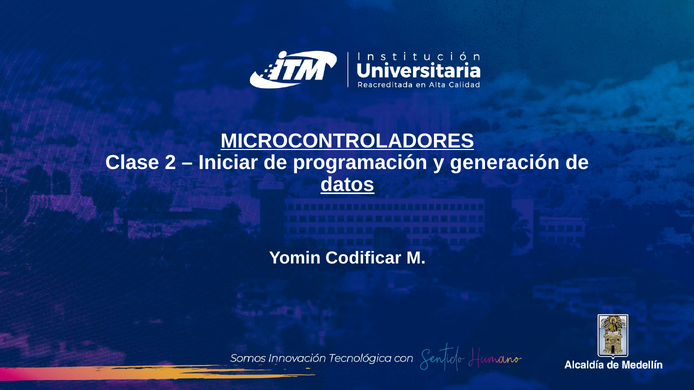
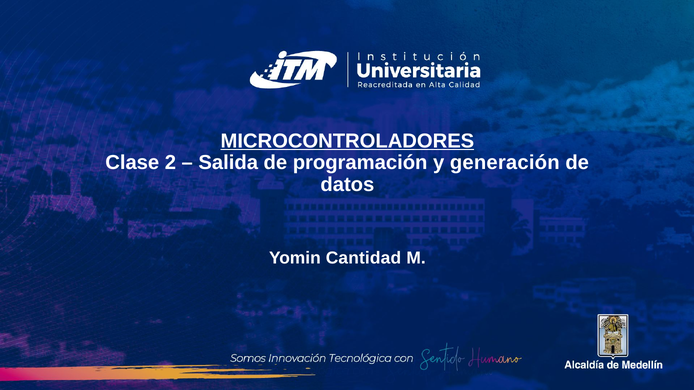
Iniciar: Iniciar -> Salida (228, 163)
datos underline: present -> none (347, 185)
Codificar: Codificar -> Cantidad (363, 258)
